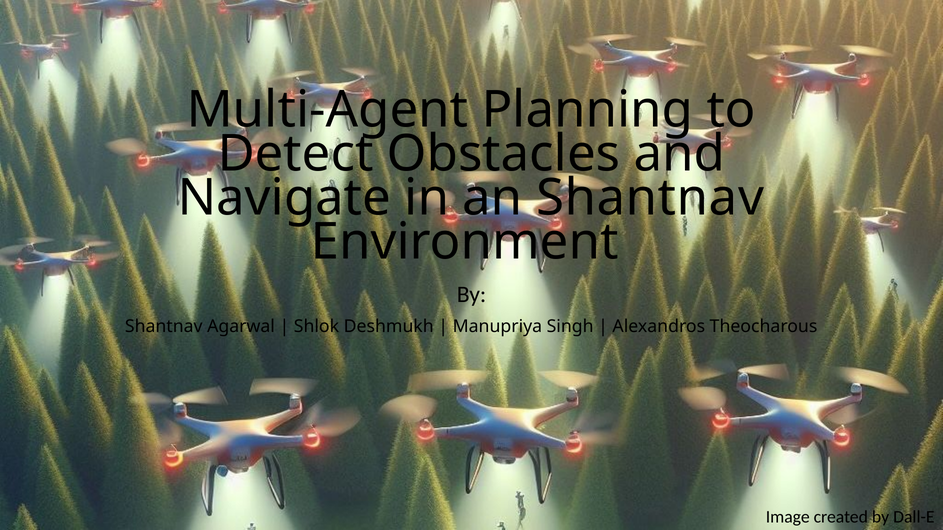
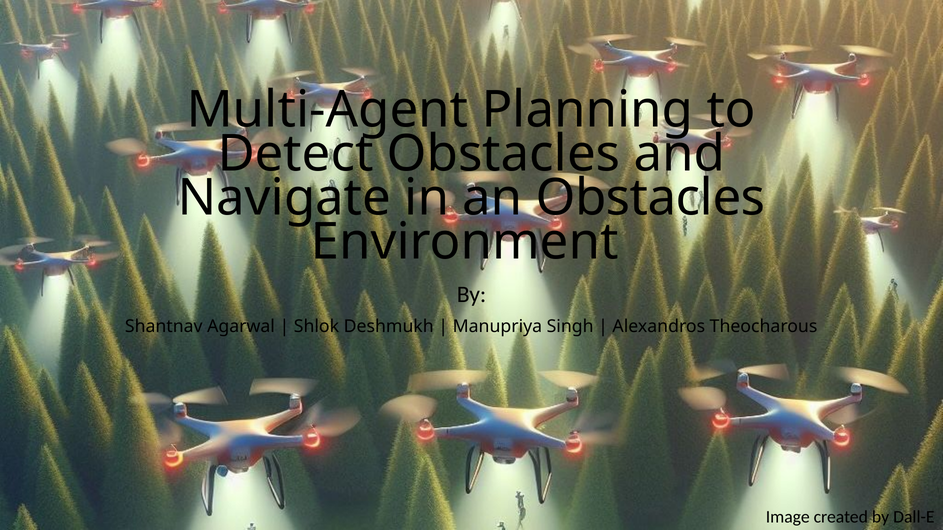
an Shantnav: Shantnav -> Obstacles (651, 198)
